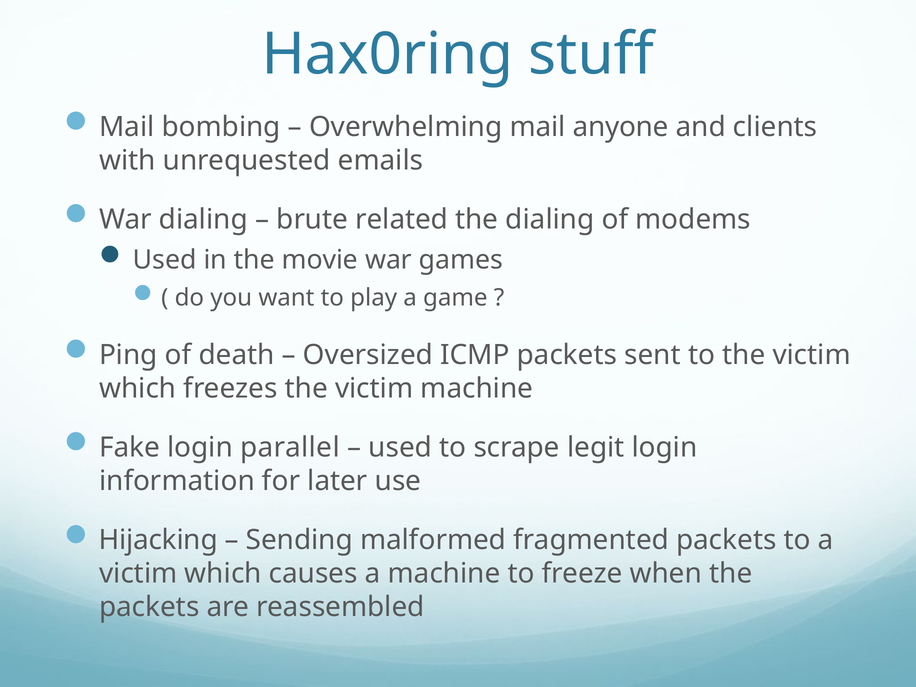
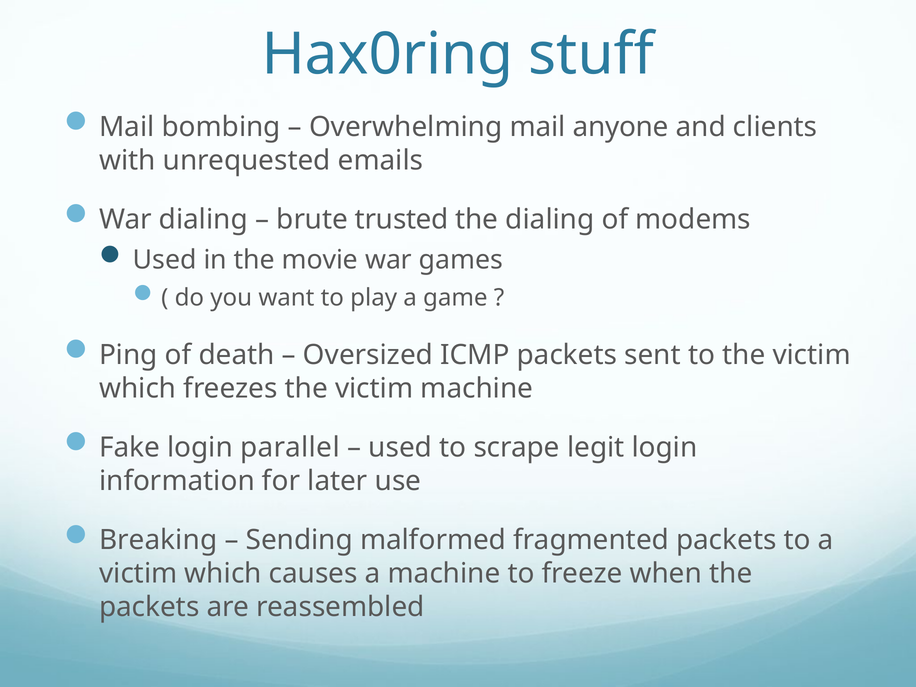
related: related -> trusted (402, 220)
Hijacking: Hijacking -> Breaking (158, 540)
